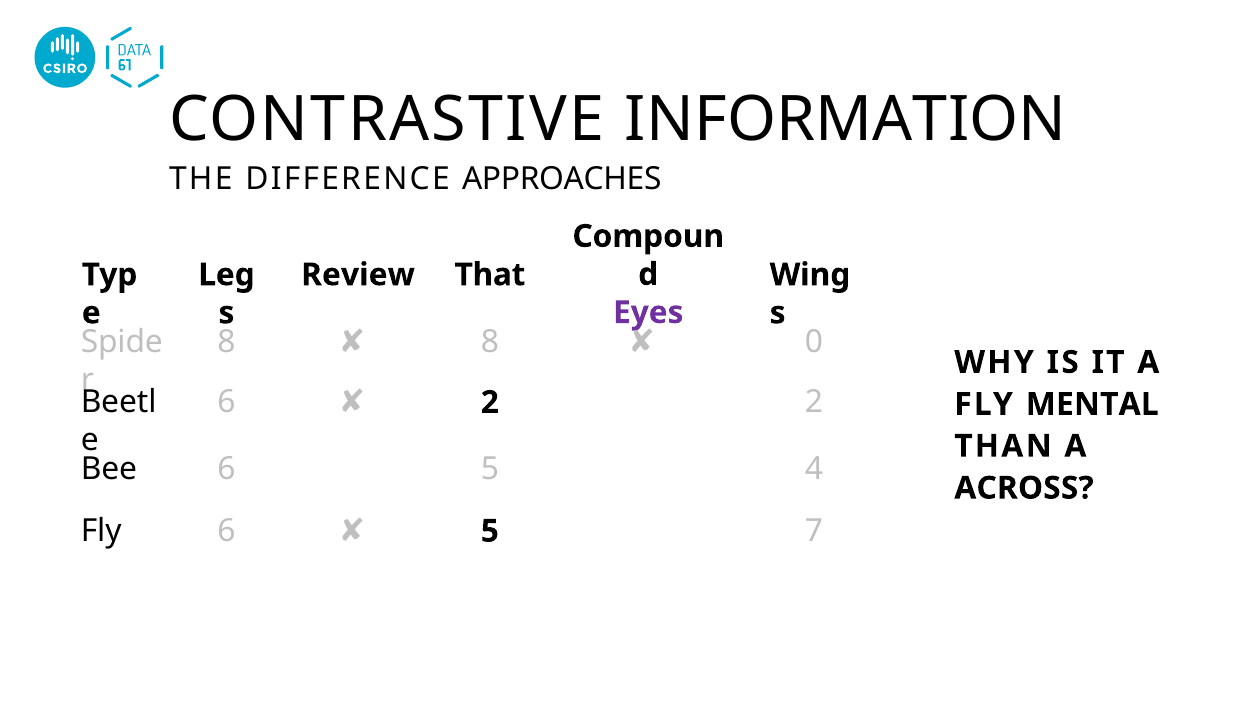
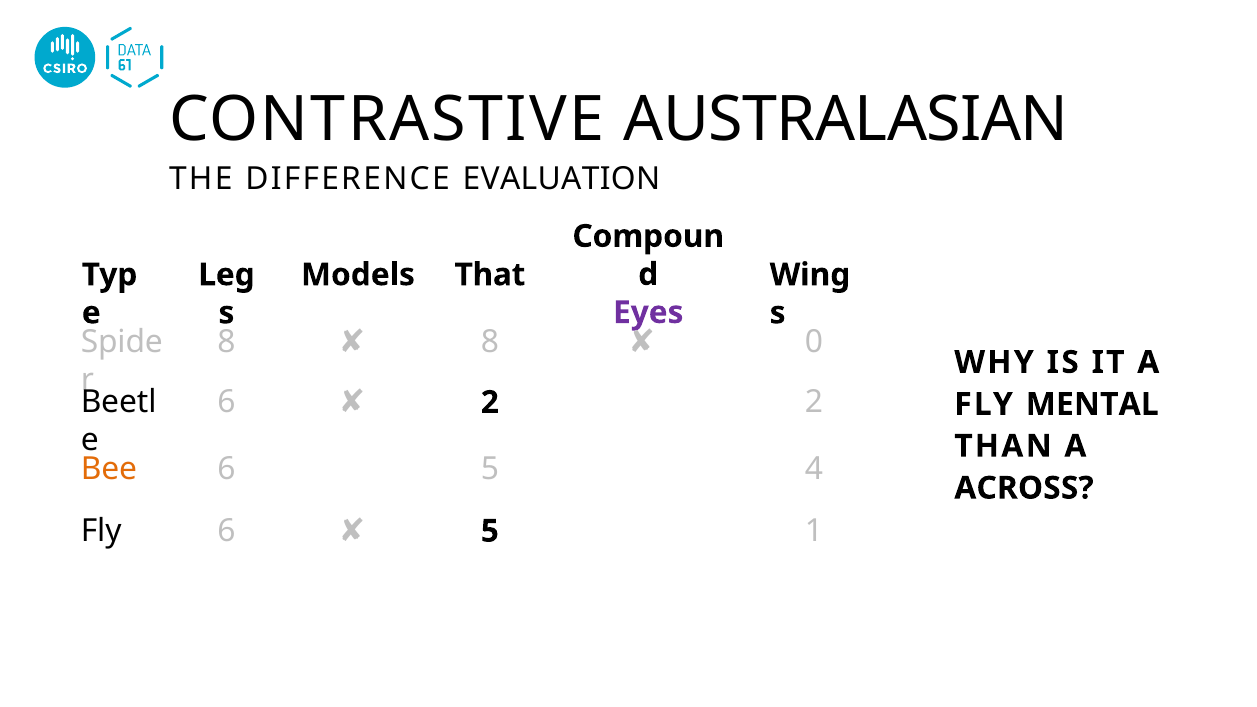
INFORMATION: INFORMATION -> AUSTRALASIAN (846, 120)
APPROACHES: APPROACHES -> EVALUATION (561, 179)
Review: Review -> Models (358, 275)
Bee colour: black -> orange (109, 469)
7: 7 -> 1 (814, 531)
